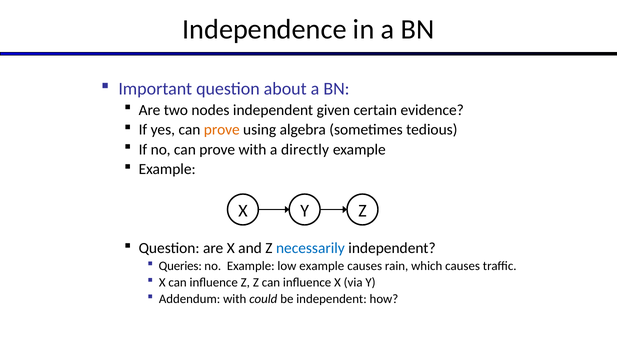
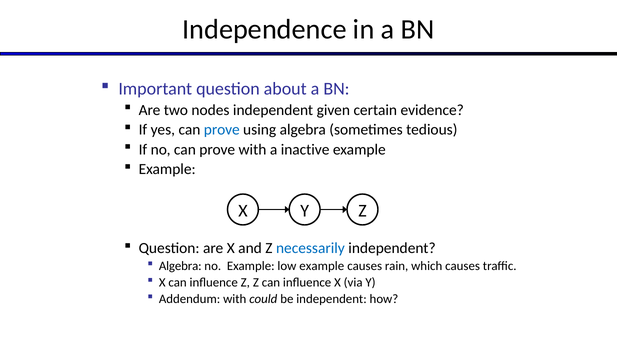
prove colour: orange -> blue (222, 130)
directly: directly -> inactive (305, 150)
Queries: Queries -> Algebra (180, 266)
